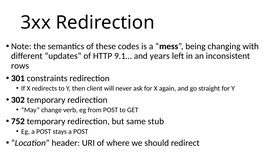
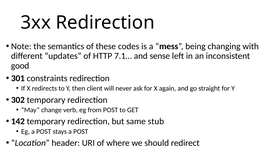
9.1…: 9.1… -> 7.1… (123, 56)
years: years -> sense (160, 56)
rows: rows -> good (20, 66)
752: 752 -> 142 (18, 121)
